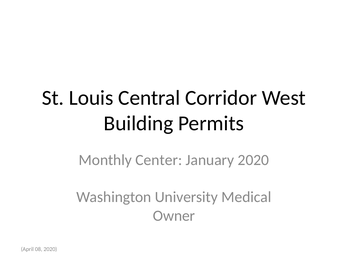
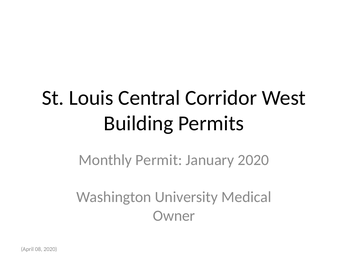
Center: Center -> Permit (159, 160)
